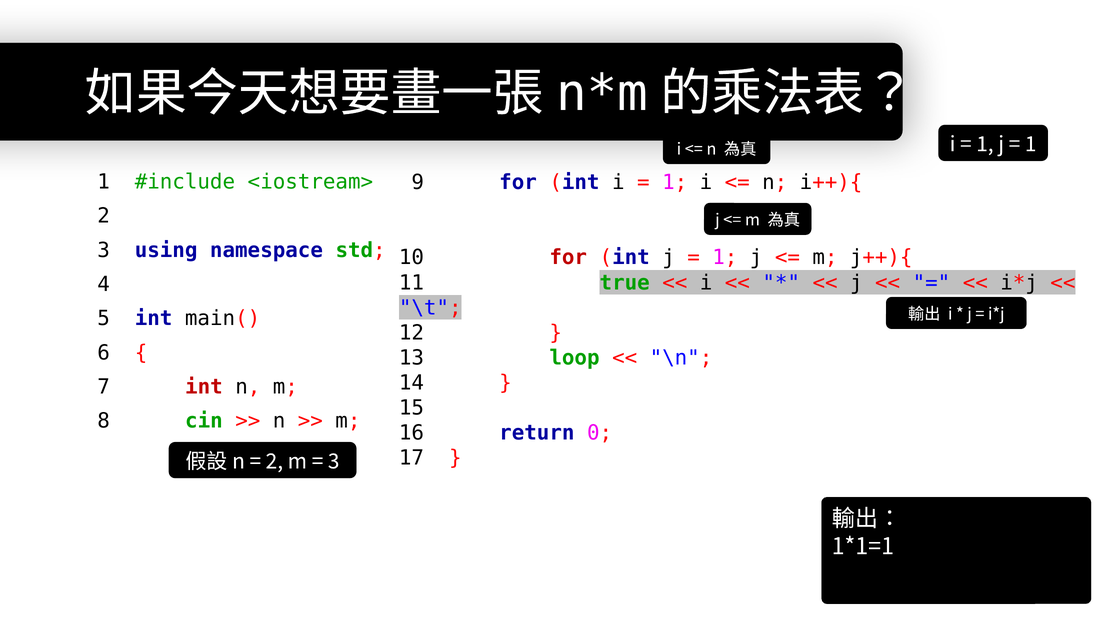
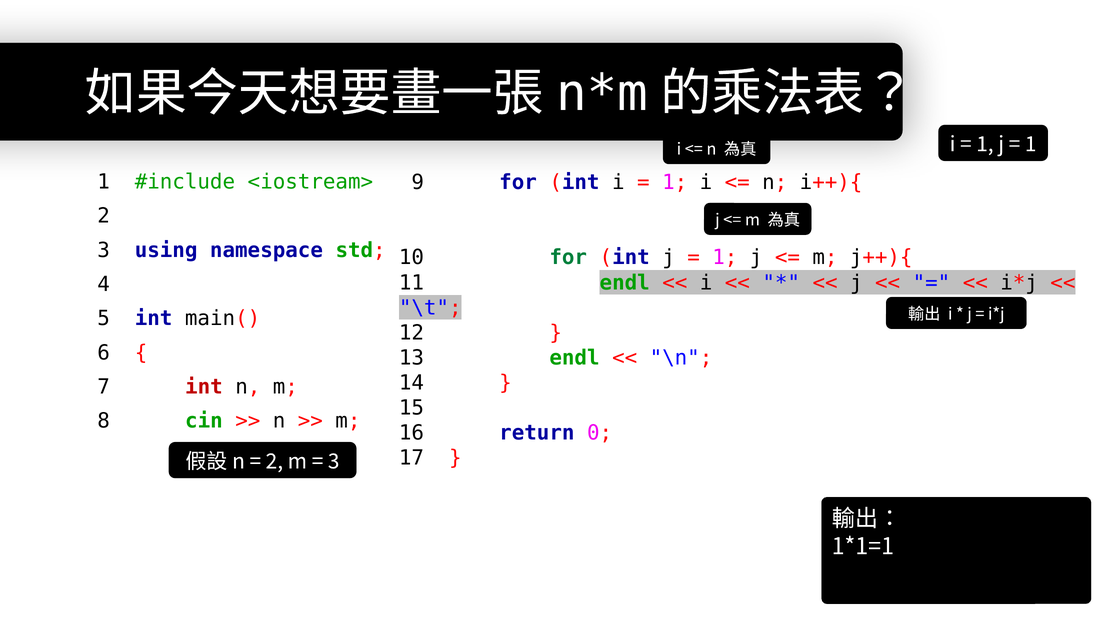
for colour: red -> green (568, 257)
11 true: true -> endl (625, 282)
13 loop: loop -> endl (575, 357)
